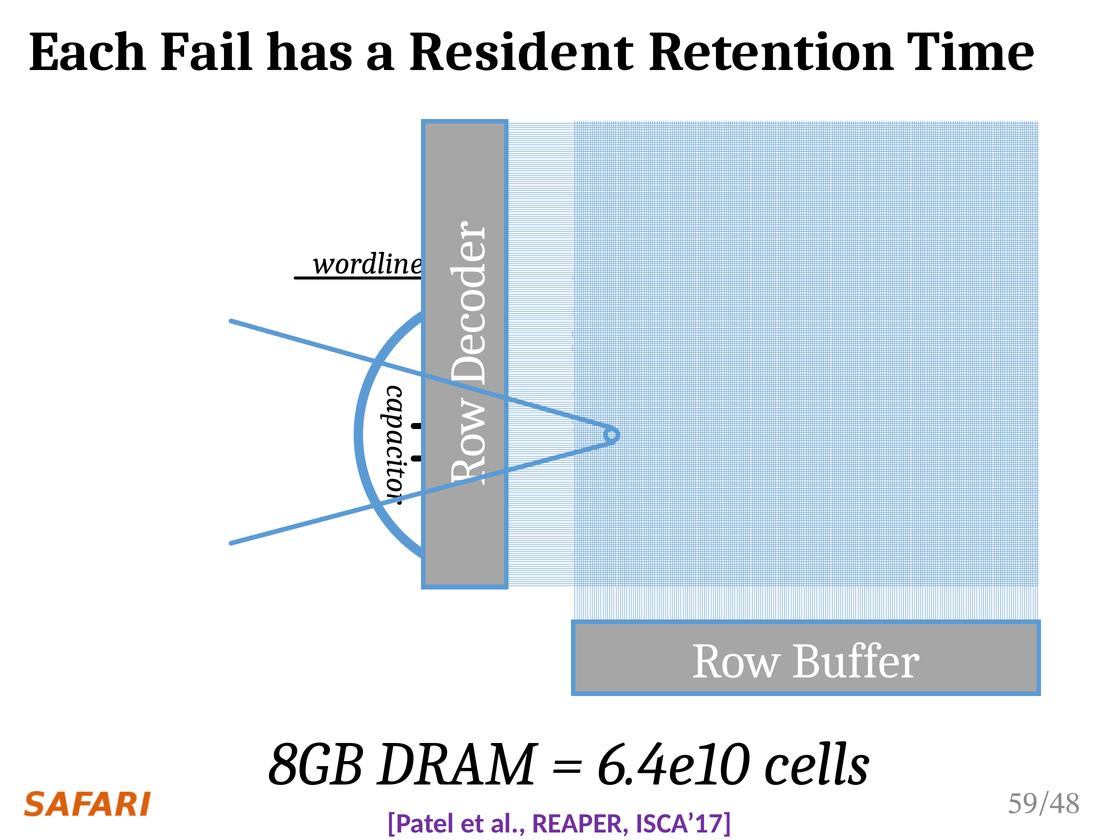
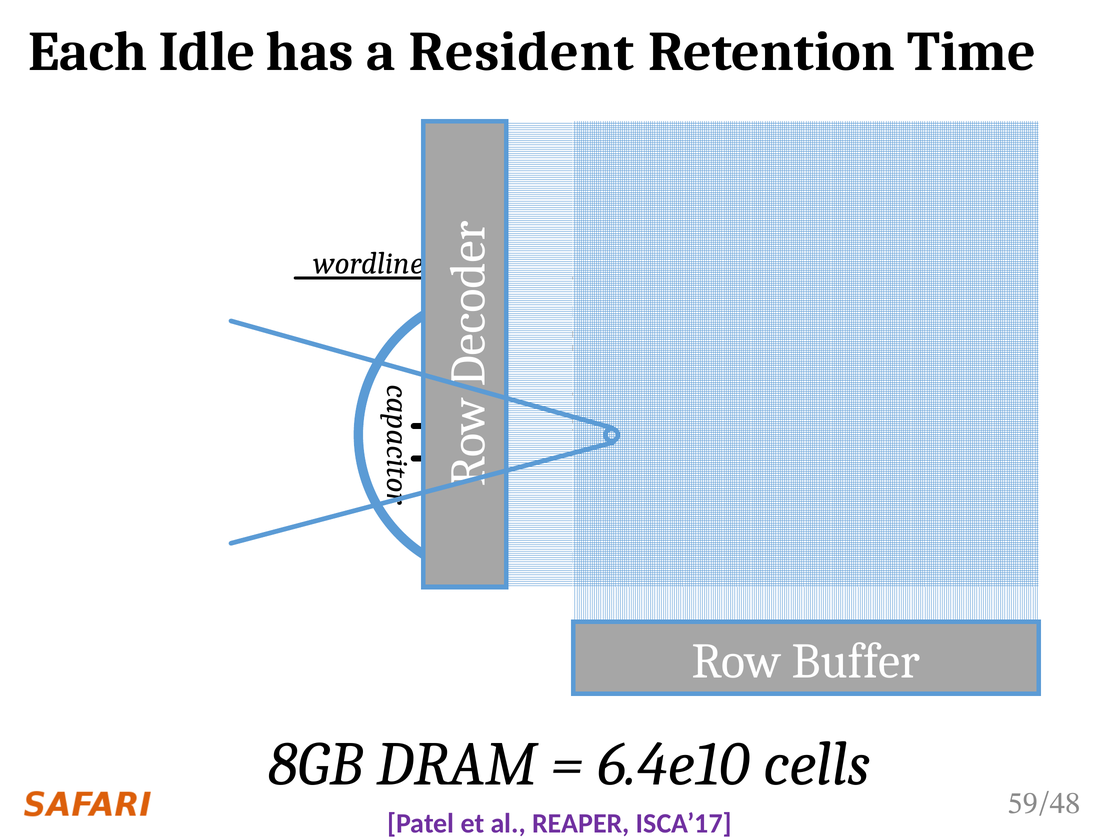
Fail: Fail -> Idle (207, 52)
